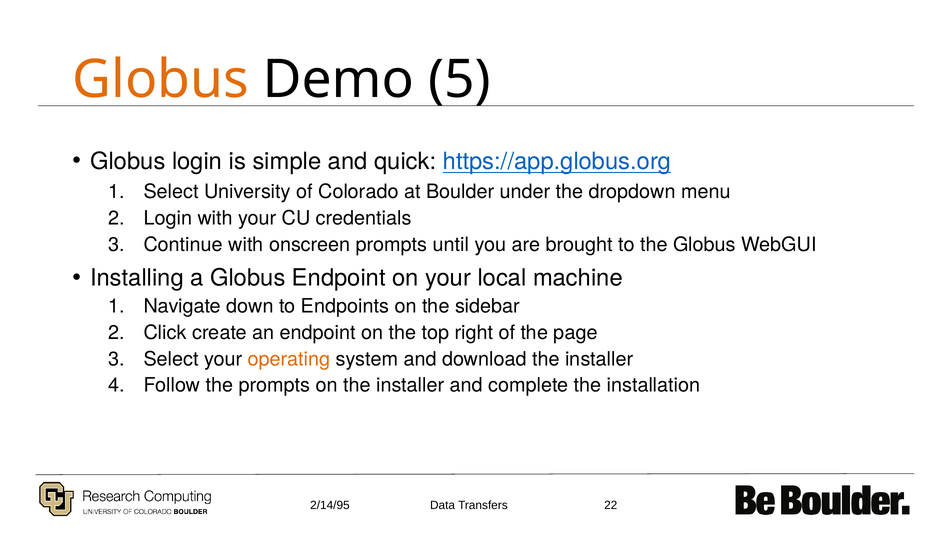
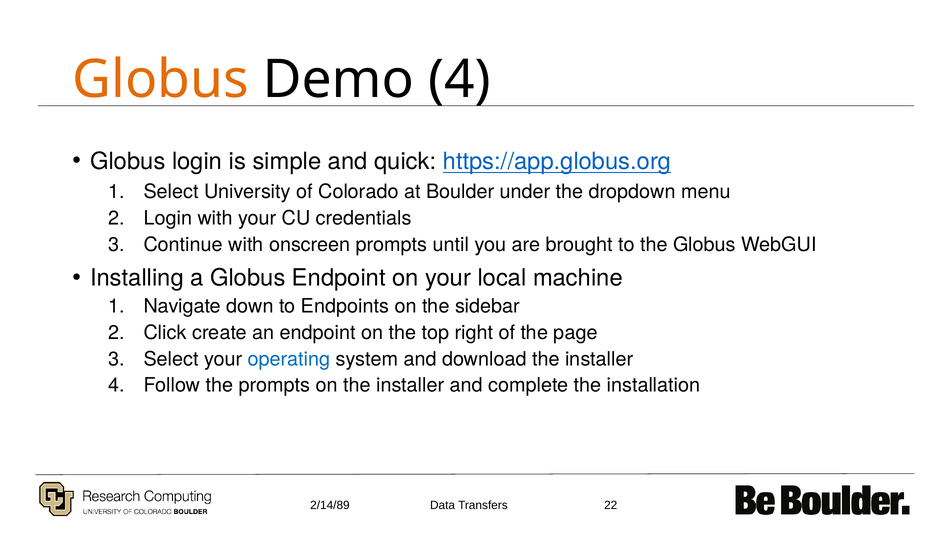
Demo 5: 5 -> 4 (459, 80)
operating colour: orange -> blue (289, 359)
2/14/95: 2/14/95 -> 2/14/89 (330, 506)
